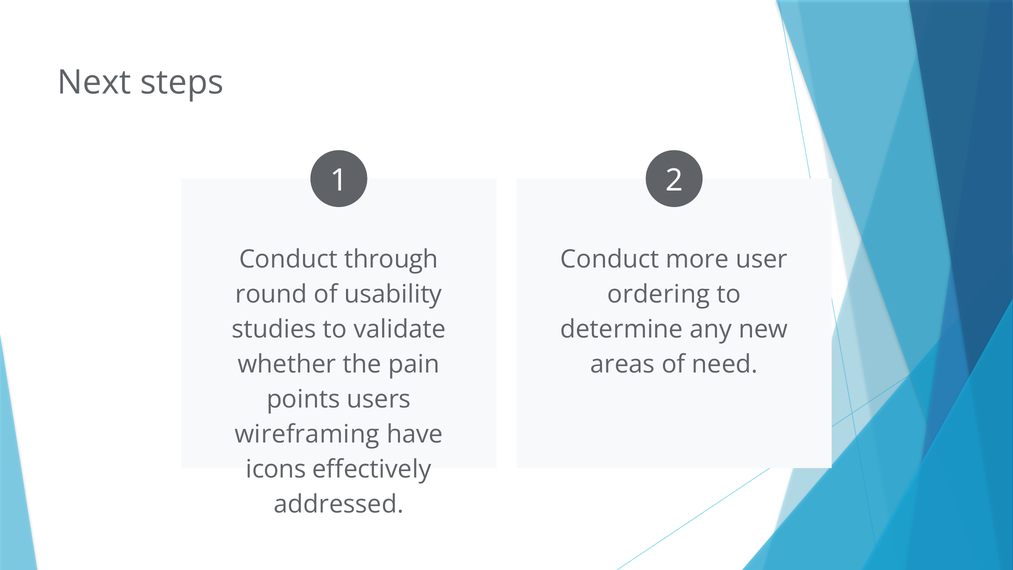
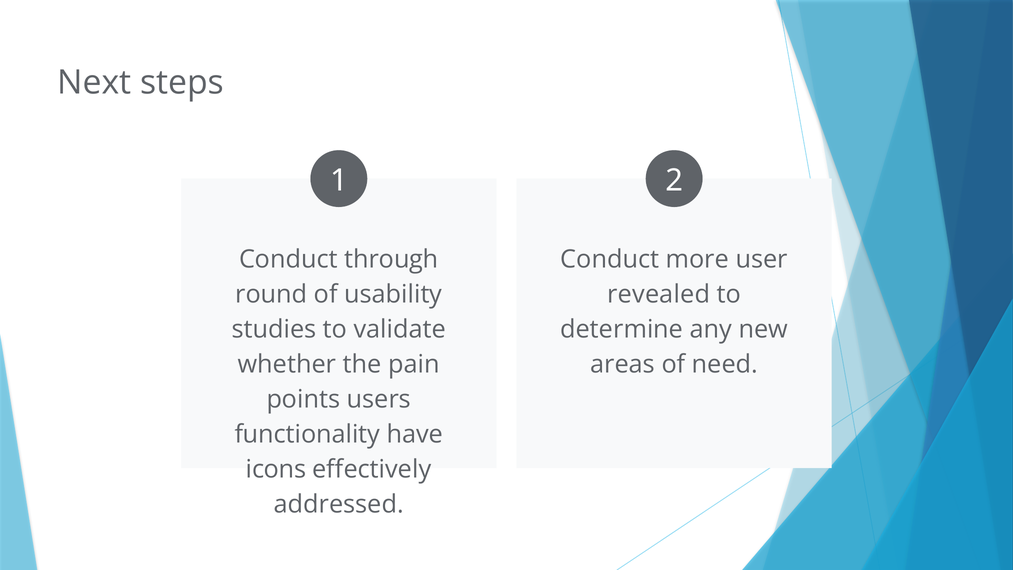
ordering: ordering -> revealed (659, 294)
wireframing: wireframing -> functionality (307, 434)
